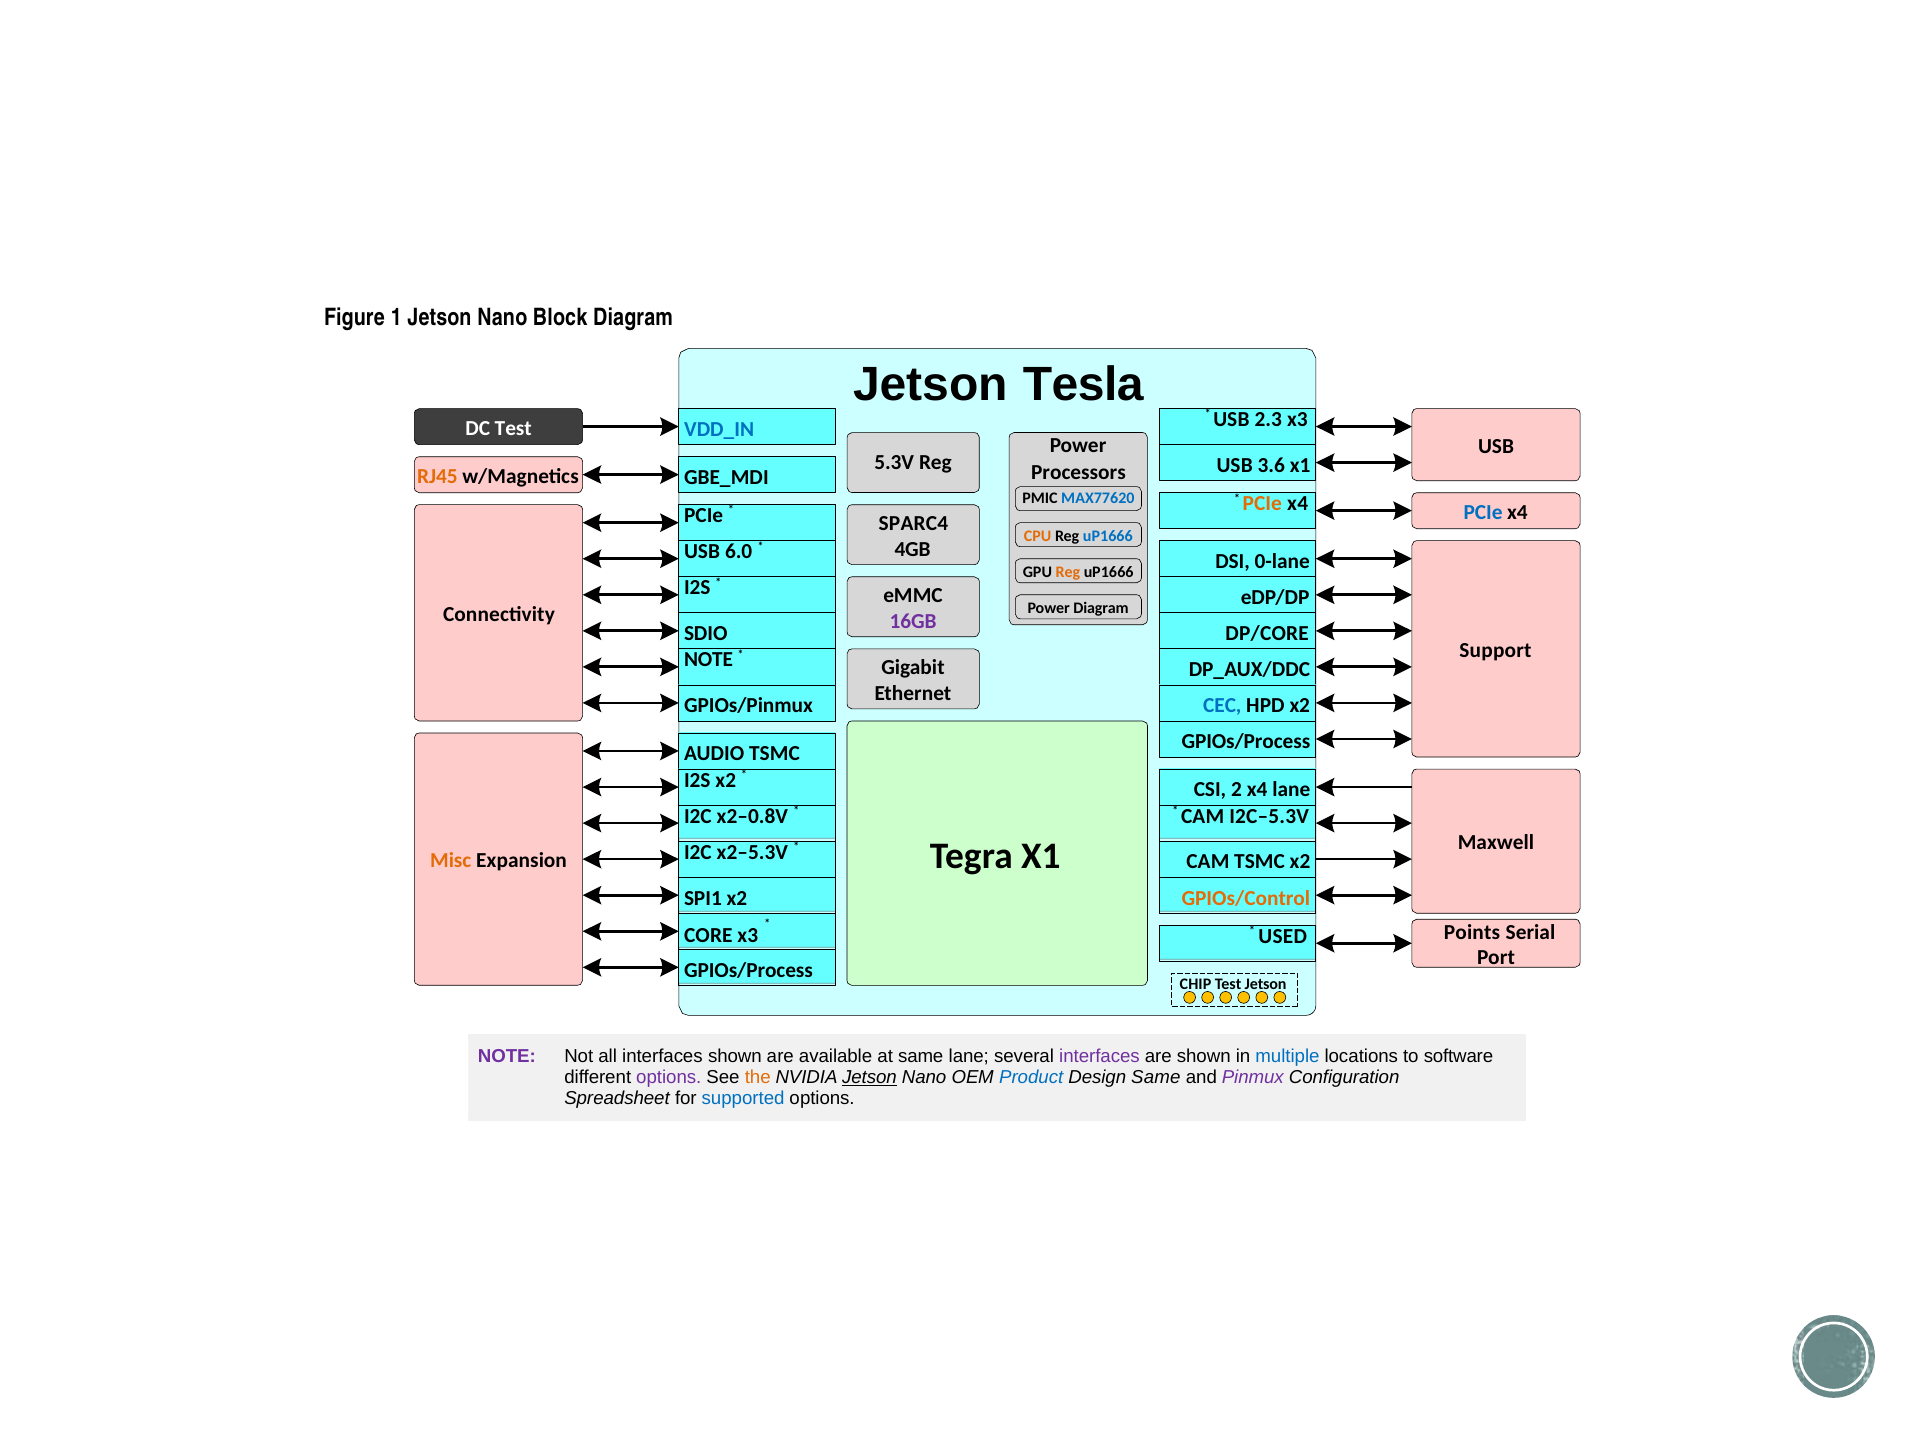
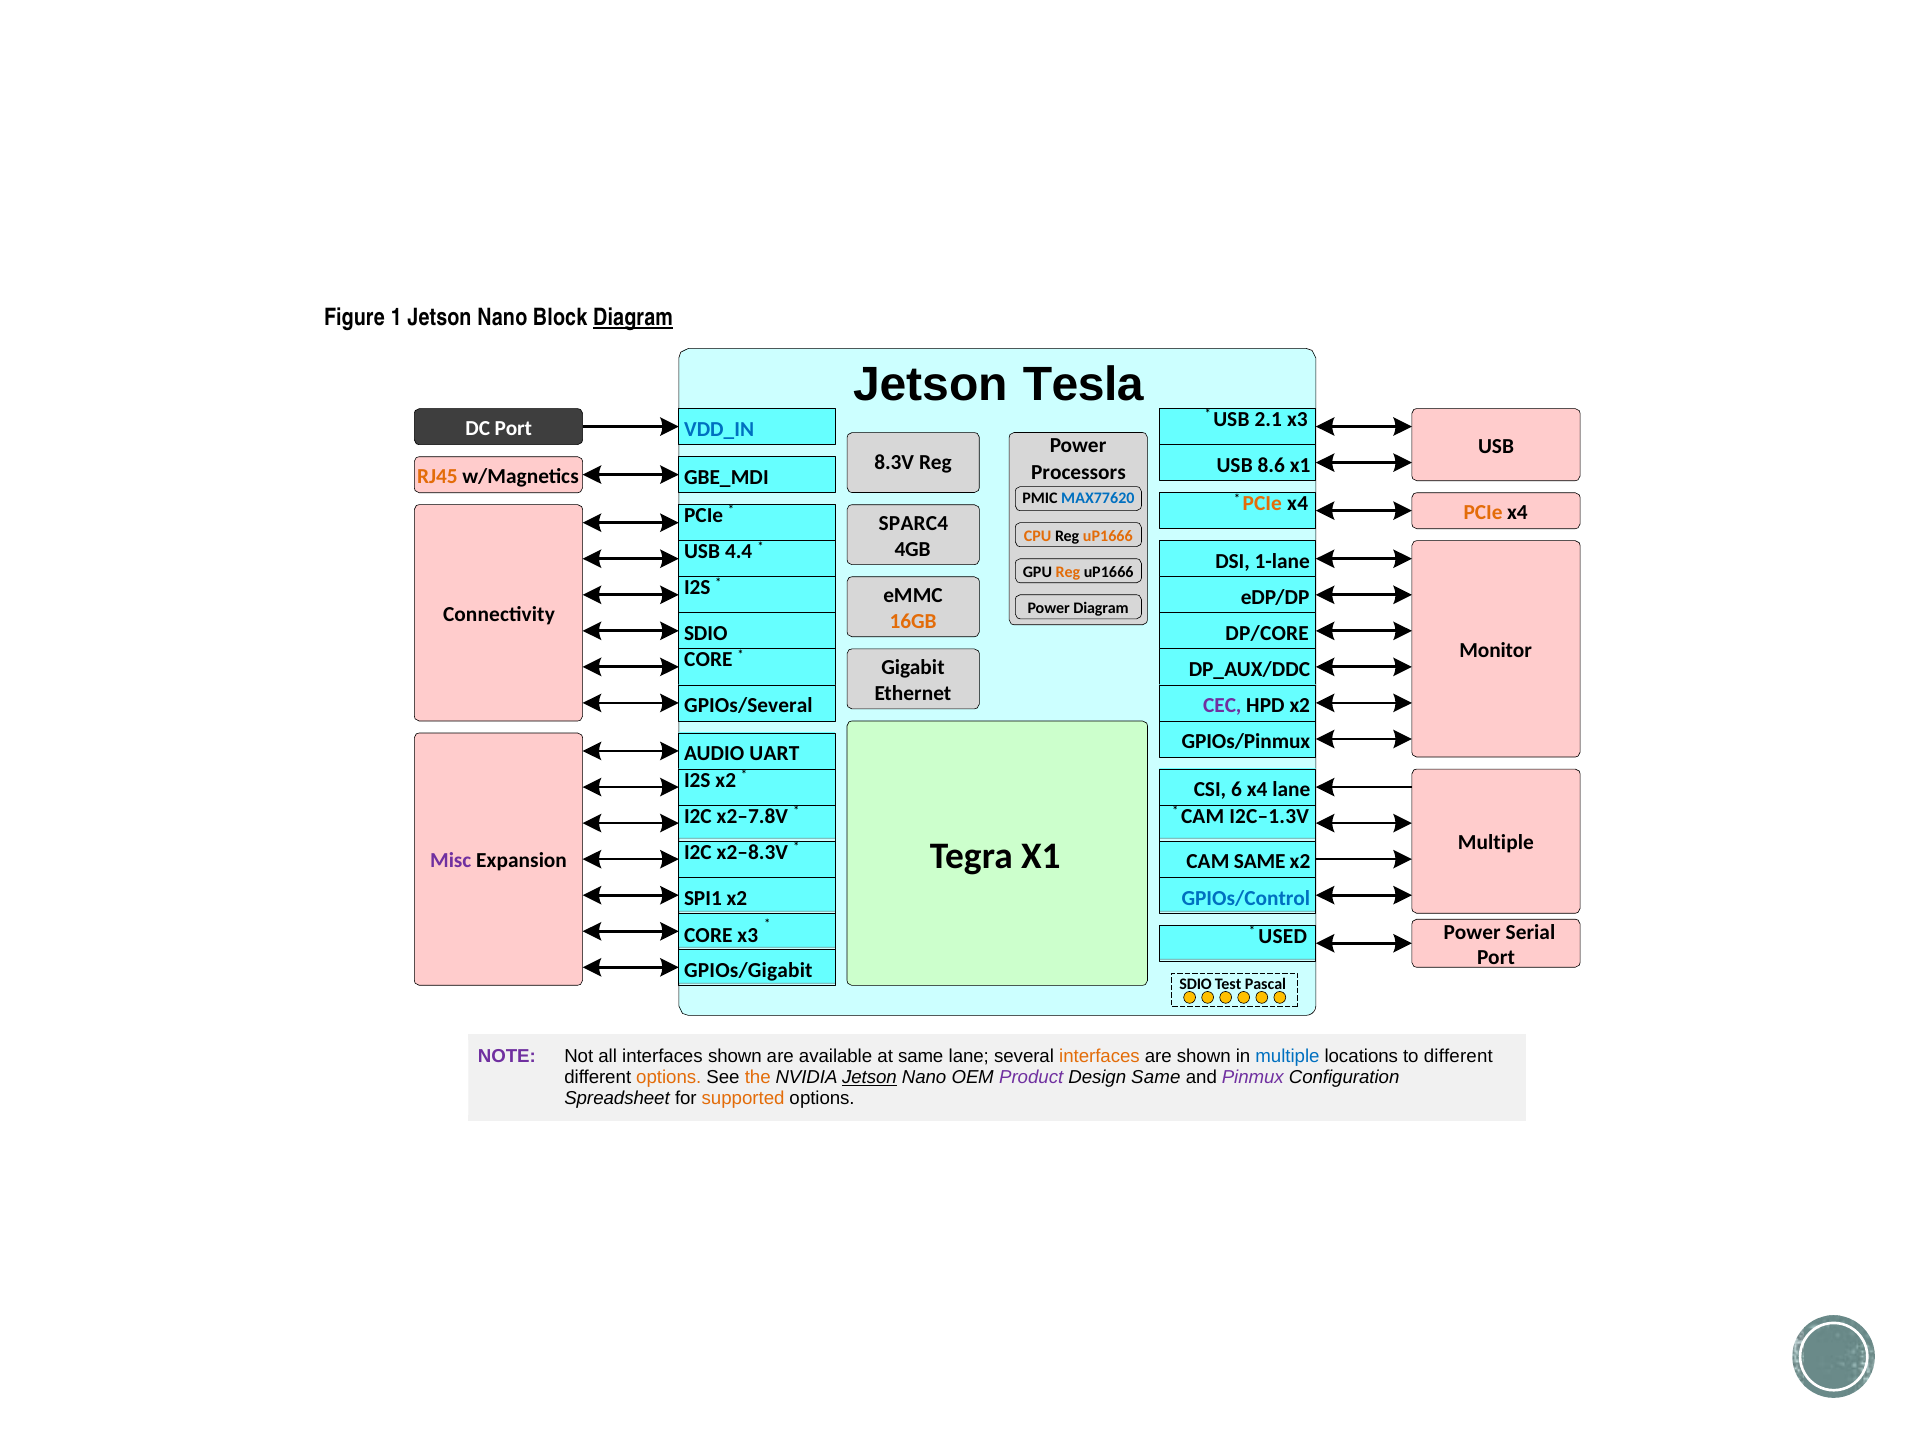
Diagram underline: none -> present (633, 318)
2.3: 2.3 -> 2.1 (1268, 419)
DC Test: Test -> Port (513, 428)
5.3V: 5.3V -> 8.3V (894, 463)
3.6: 3.6 -> 8.6 (1271, 465)
PCIe colour: blue -> orange (1483, 513)
uP1666 colour: blue -> orange (1108, 536)
6.0: 6.0 -> 4.4 (739, 552)
0-lane: 0-lane -> 1-lane (1282, 562)
16GB colour: purple -> orange (913, 622)
Support: Support -> Monitor (1496, 651)
NOTE: NOTE -> CORE (708, 660)
GPIOs/Pinmux: GPIOs/Pinmux -> GPIOs/Several (748, 706)
CEC colour: blue -> purple (1222, 706)
GPIOs/Process: GPIOs/Process -> GPIOs/Pinmux (1246, 742)
AUDIO TSMC: TSMC -> UART (774, 754)
2: 2 -> 6 (1237, 790)
I2C–5.3V: I2C–5.3V -> I2C–1.3V (1269, 816)
x2–0.8V: x2–0.8V -> x2–7.8V (752, 816)
Maxwell: Maxwell -> Multiple (1496, 843)
x2–5.3V: x2–5.3V -> x2–8.3V (752, 852)
Misc colour: orange -> purple (451, 861)
CAM TSMC: TSMC -> SAME (1260, 862)
GPIOs/Control colour: orange -> blue (1246, 898)
Points: Points -> Power (1472, 932)
GPIOs/Process: GPIOs/Process -> GPIOs/Gigabit (748, 970)
CHIP: CHIP -> SDIO (1196, 984)
Test Jetson: Jetson -> Pascal (1265, 984)
interfaces colour: purple -> orange (1099, 1056)
to software: software -> different (1458, 1056)
options colour: purple -> orange (669, 1078)
Product colour: blue -> purple (1031, 1078)
supported colour: blue -> orange (743, 1099)
